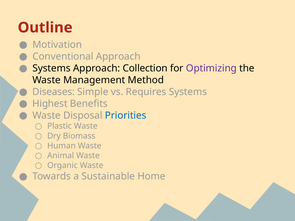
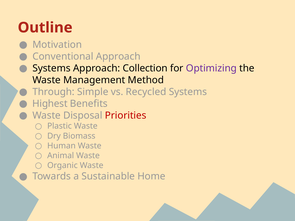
Diseases: Diseases -> Through (54, 92)
Requires: Requires -> Recycled (146, 92)
Priorities colour: blue -> red (126, 116)
